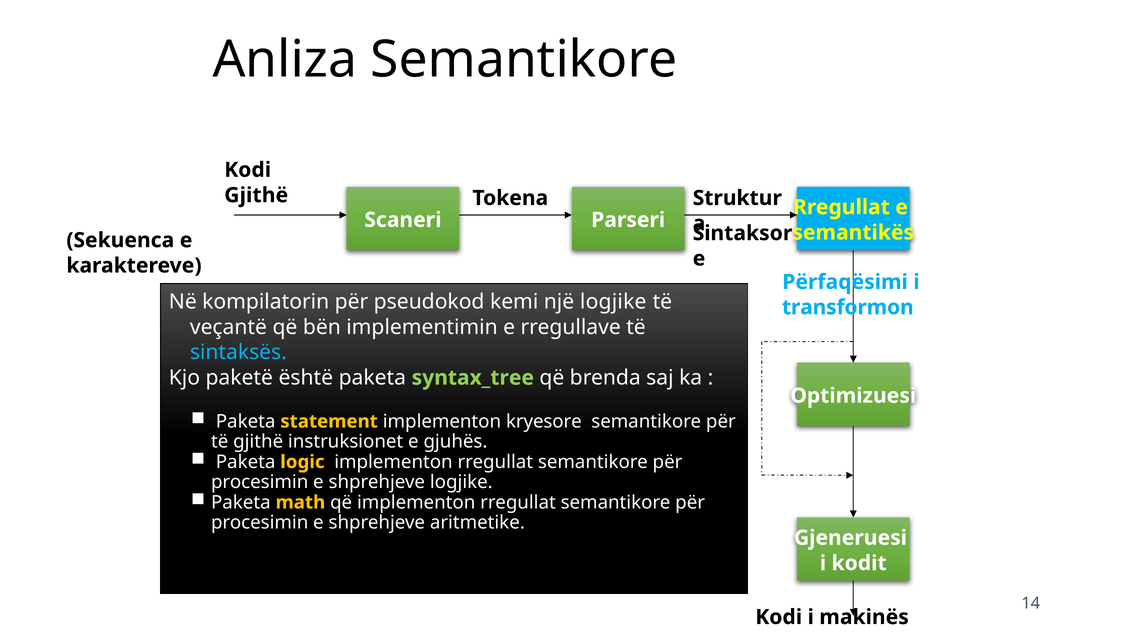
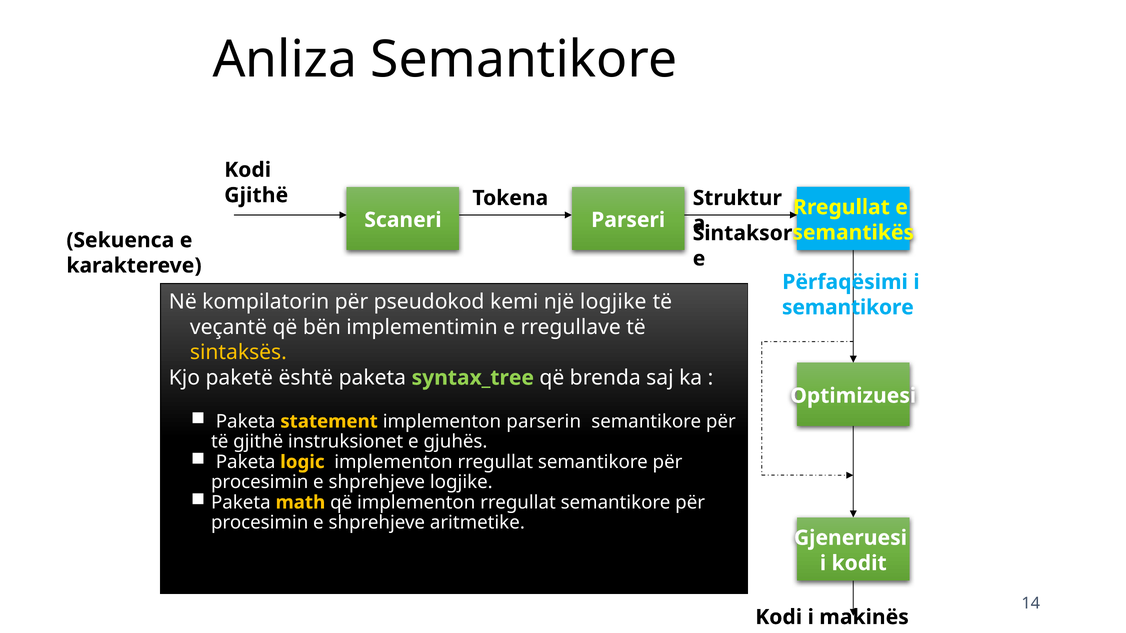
transformon: transformon -> semantikore (848, 308)
sintaksës colour: light blue -> yellow (238, 353)
kryesore: kryesore -> parserin (544, 422)
